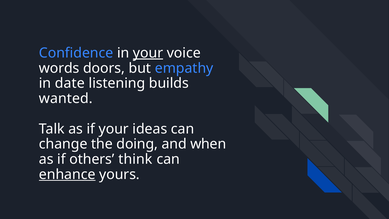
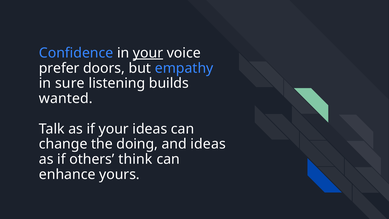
words: words -> prefer (59, 68)
date: date -> sure (70, 83)
and when: when -> ideas (208, 144)
enhance underline: present -> none (67, 174)
